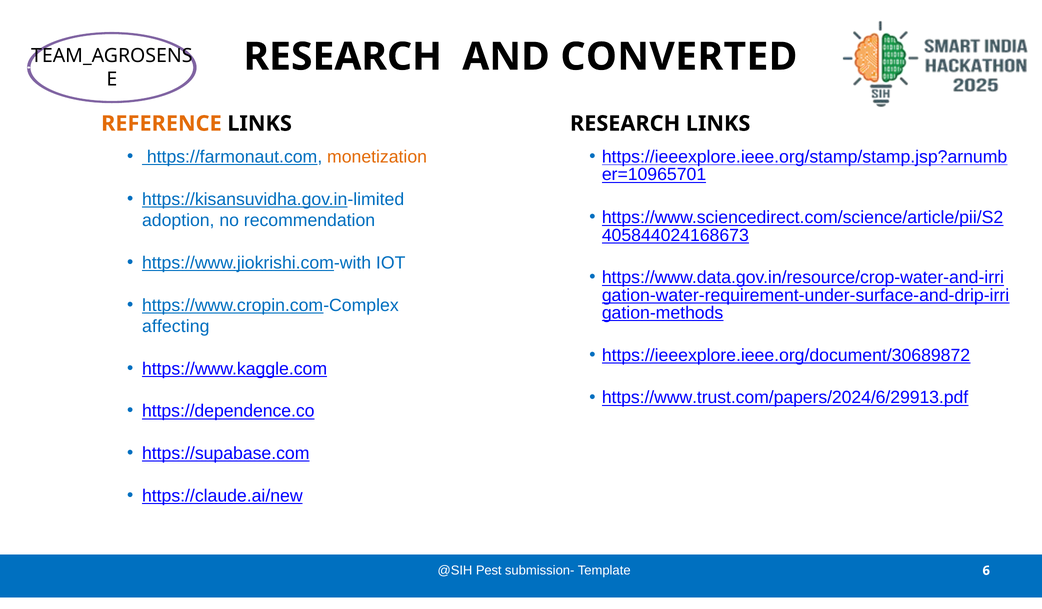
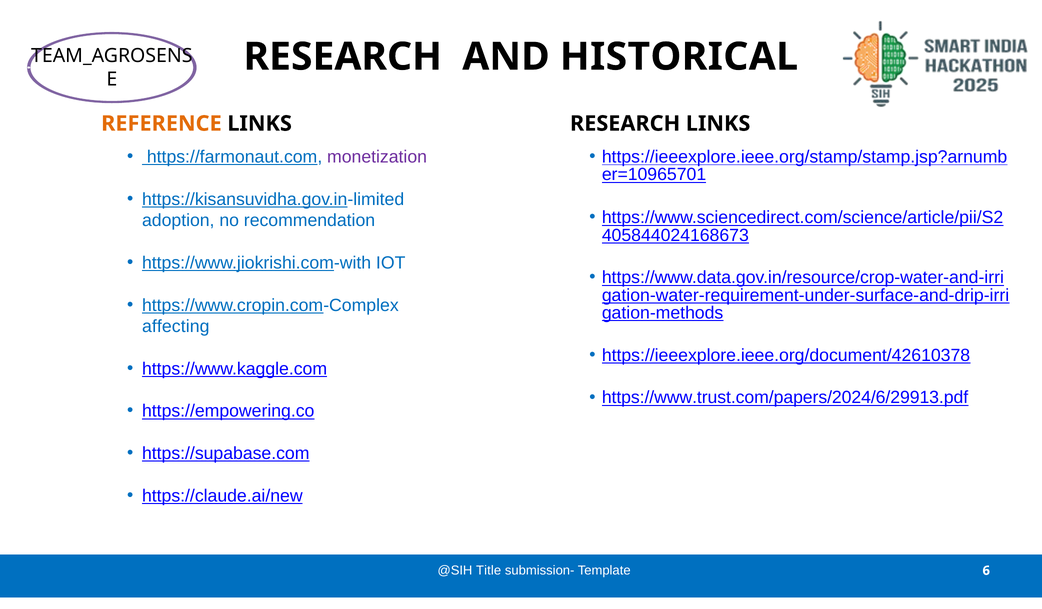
CONVERTED: CONVERTED -> HISTORICAL (679, 57)
monetization colour: orange -> purple (377, 157)
https://ieeexplore.ieee.org/document/30689872: https://ieeexplore.ieee.org/document/30689872 -> https://ieeexplore.ieee.org/document/42610378 (786, 355)
https://dependence.co: https://dependence.co -> https://empowering.co (228, 411)
Pest: Pest -> Title (489, 571)
